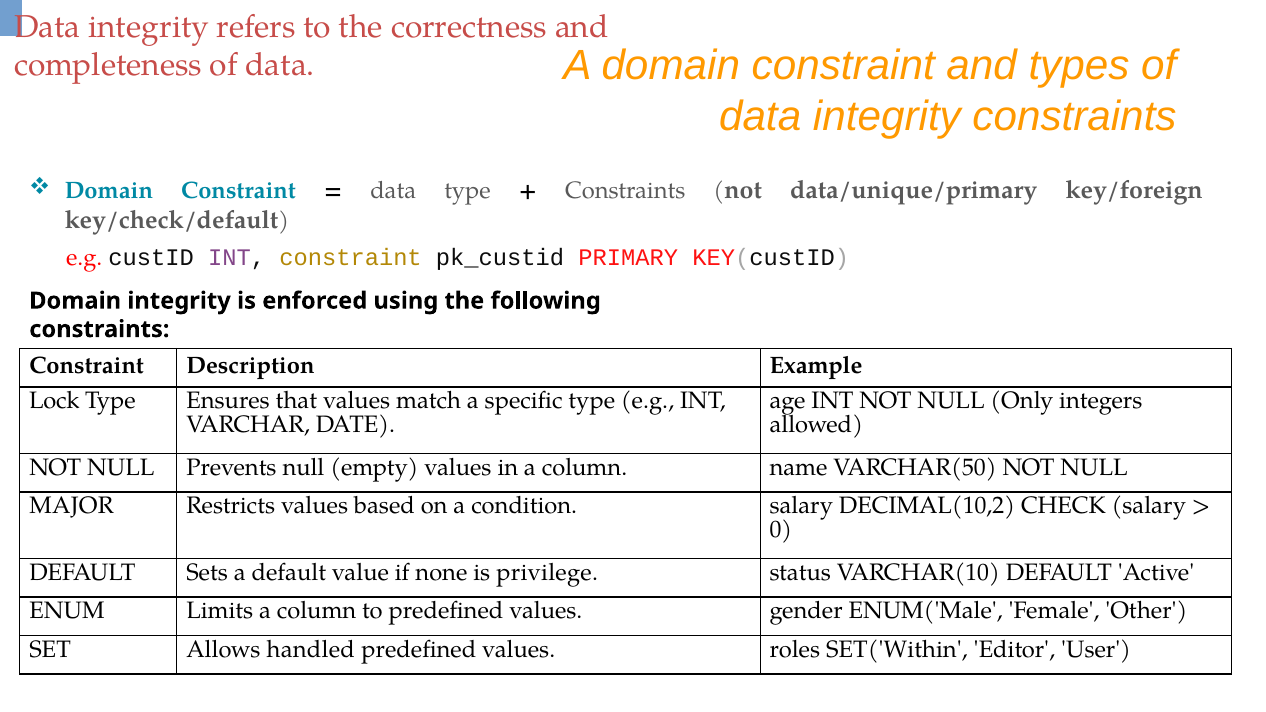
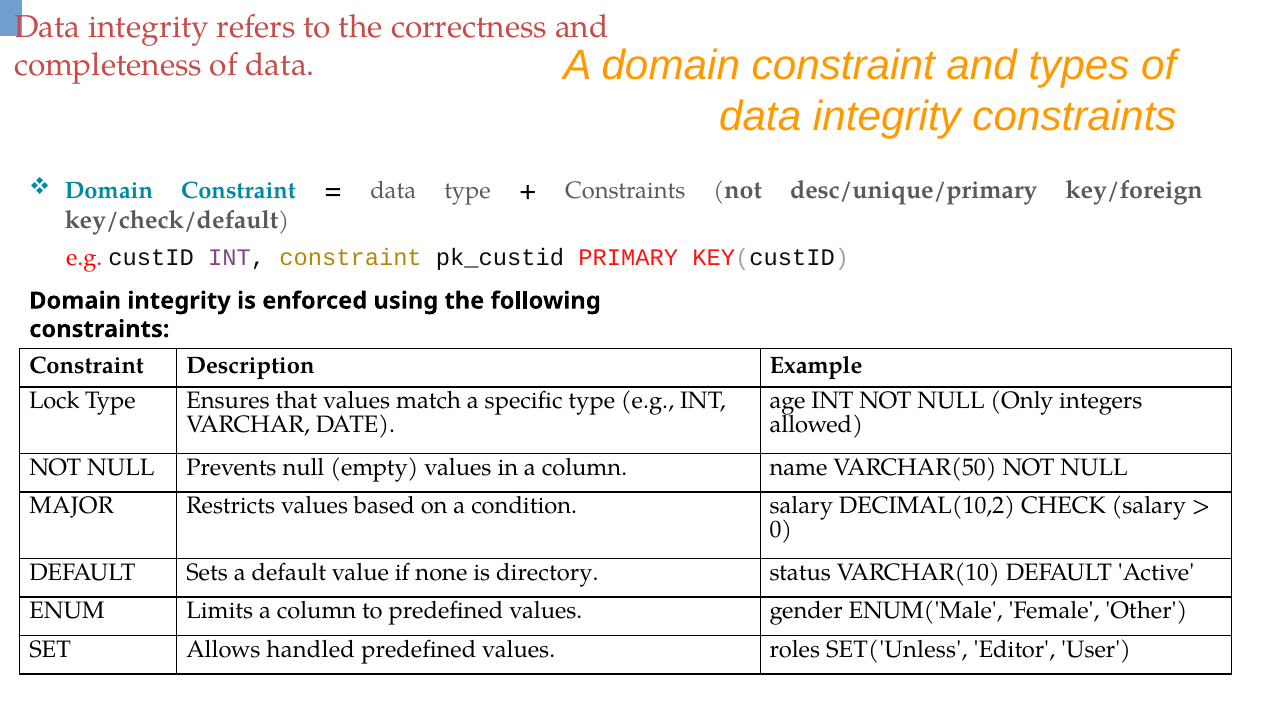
data/unique/primary: data/unique/primary -> desc/unique/primary (914, 191)
privilege: privilege -> directory (547, 573)
SET('Within: SET('Within -> SET('Unless (897, 650)
